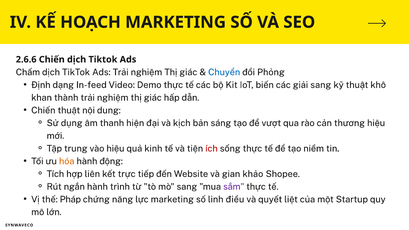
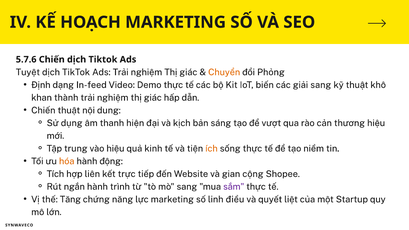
2.6.6: 2.6.6 -> 5.7.6 (26, 60)
Chấm: Chấm -> Tuyệt (28, 72)
Chuyển colour: blue -> orange (224, 72)
ích colour: red -> orange (211, 149)
khảo: khảo -> cộng (253, 174)
Pháp: Pháp -> Tăng (70, 199)
